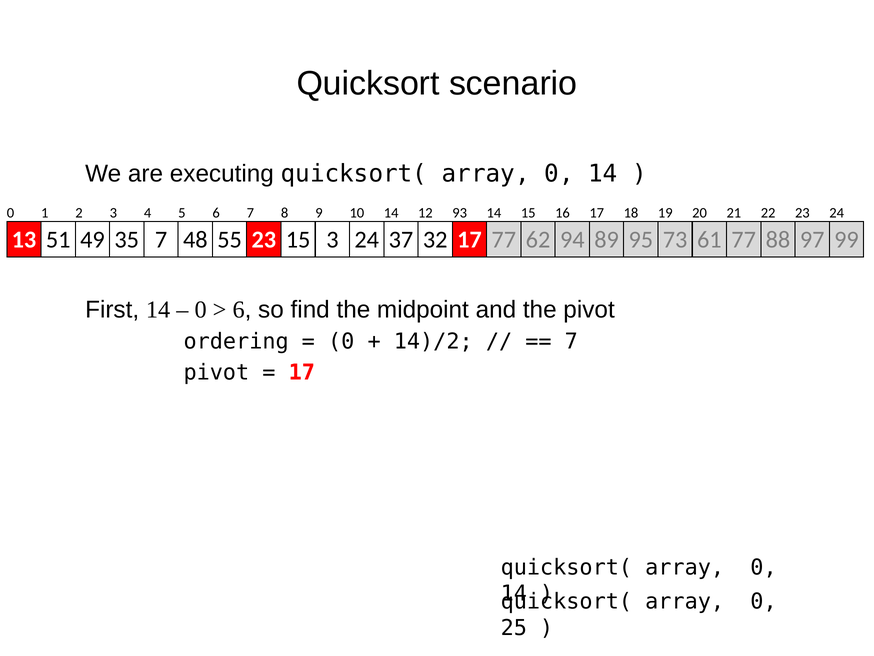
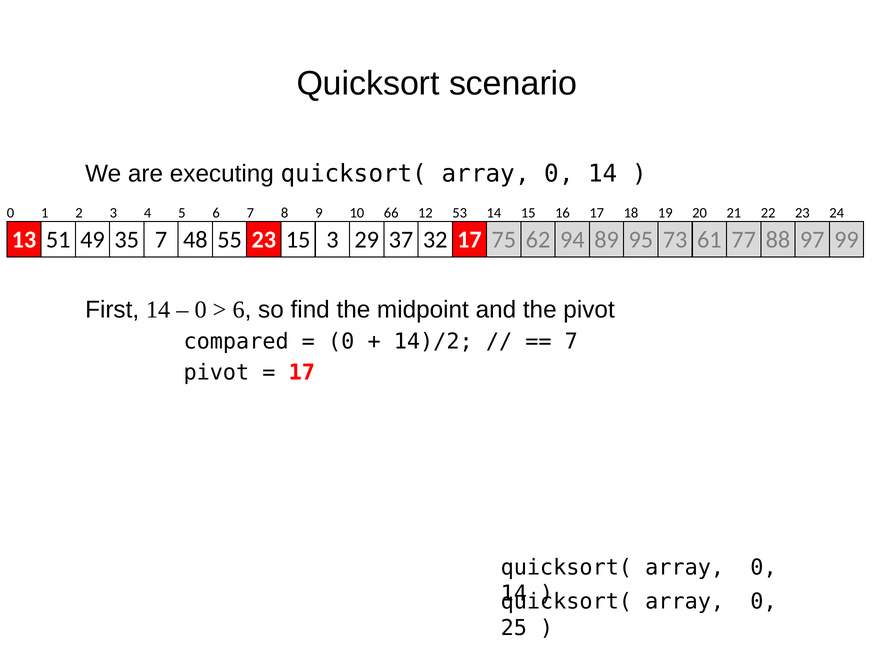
10 14: 14 -> 66 (391, 213)
93: 93 -> 53 (460, 213)
3 24: 24 -> 29 (367, 239)
17 77: 77 -> 75 (504, 239)
ordering: ordering -> compared (236, 341)
